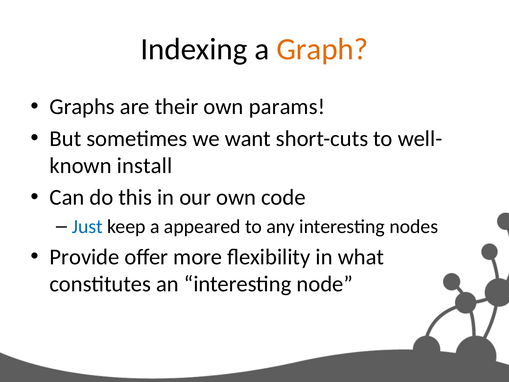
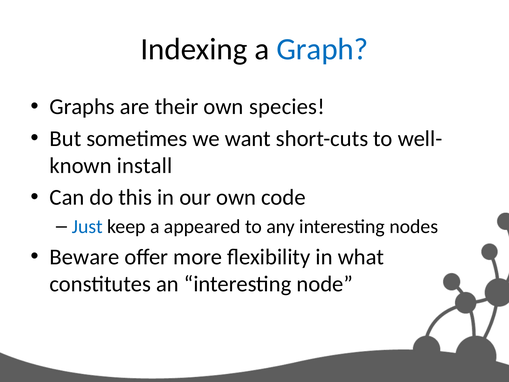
Graph colour: orange -> blue (322, 49)
params: params -> species (287, 107)
Provide: Provide -> Beware (84, 257)
